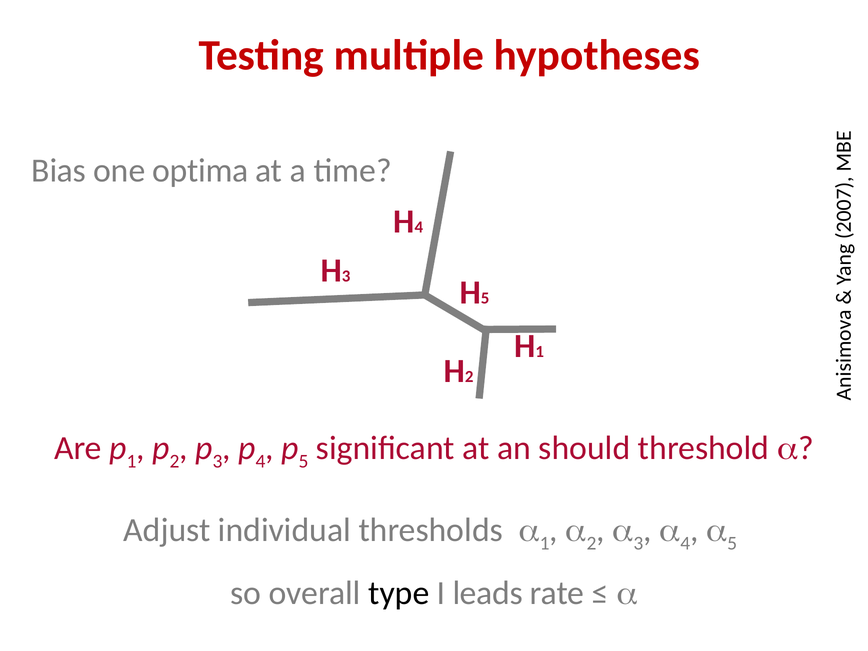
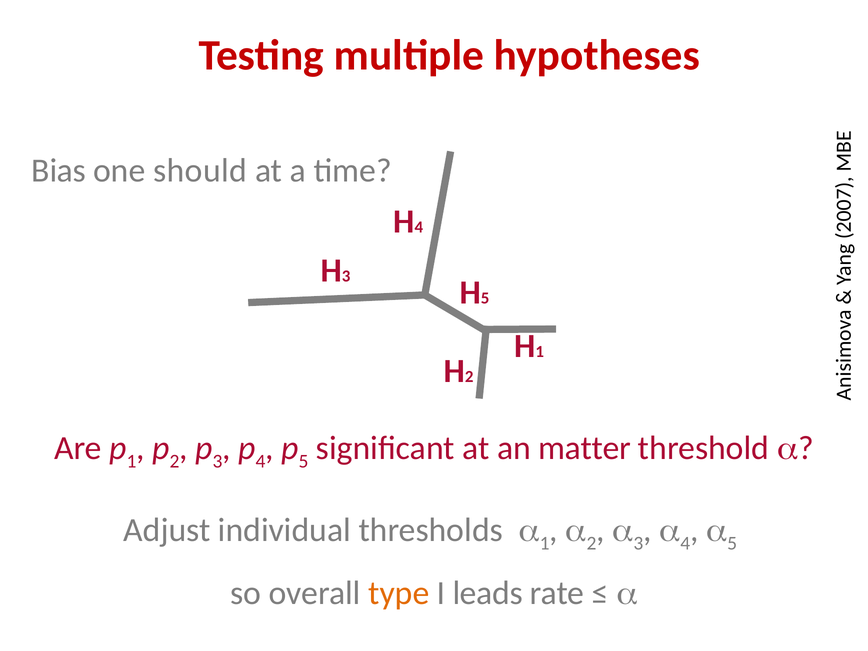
optima: optima -> should (200, 171)
should: should -> matter (585, 448)
type colour: black -> orange (399, 593)
